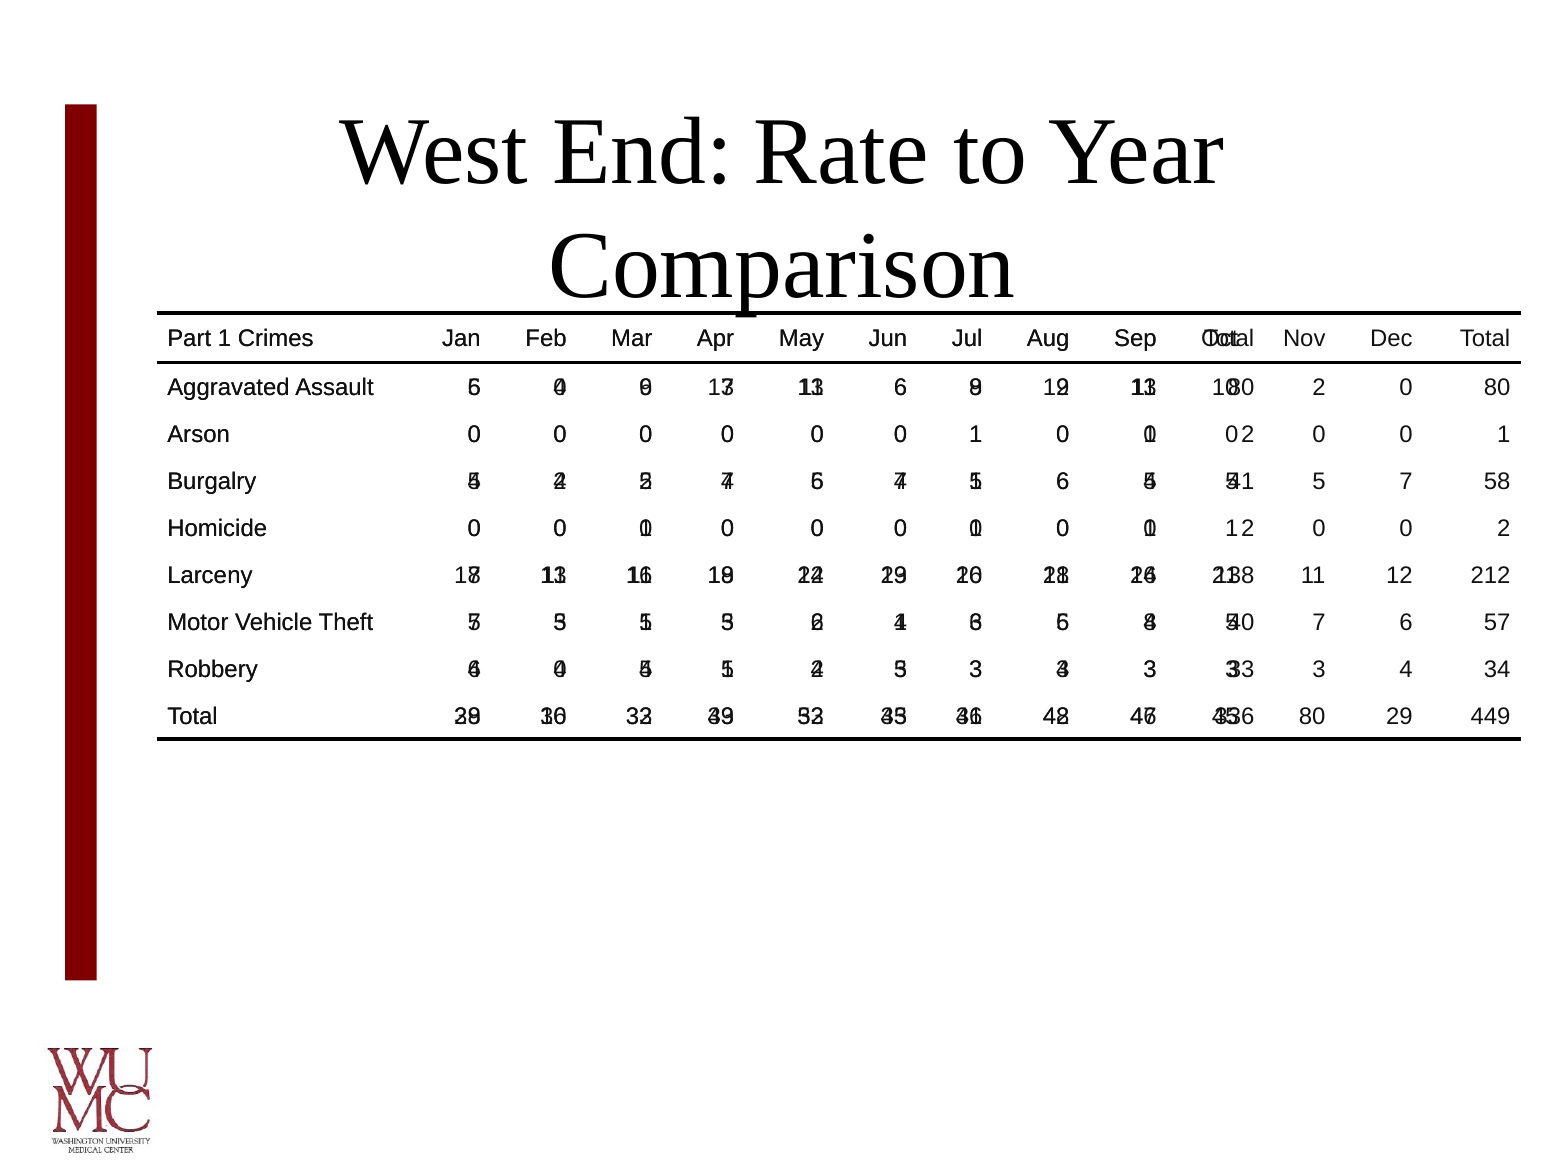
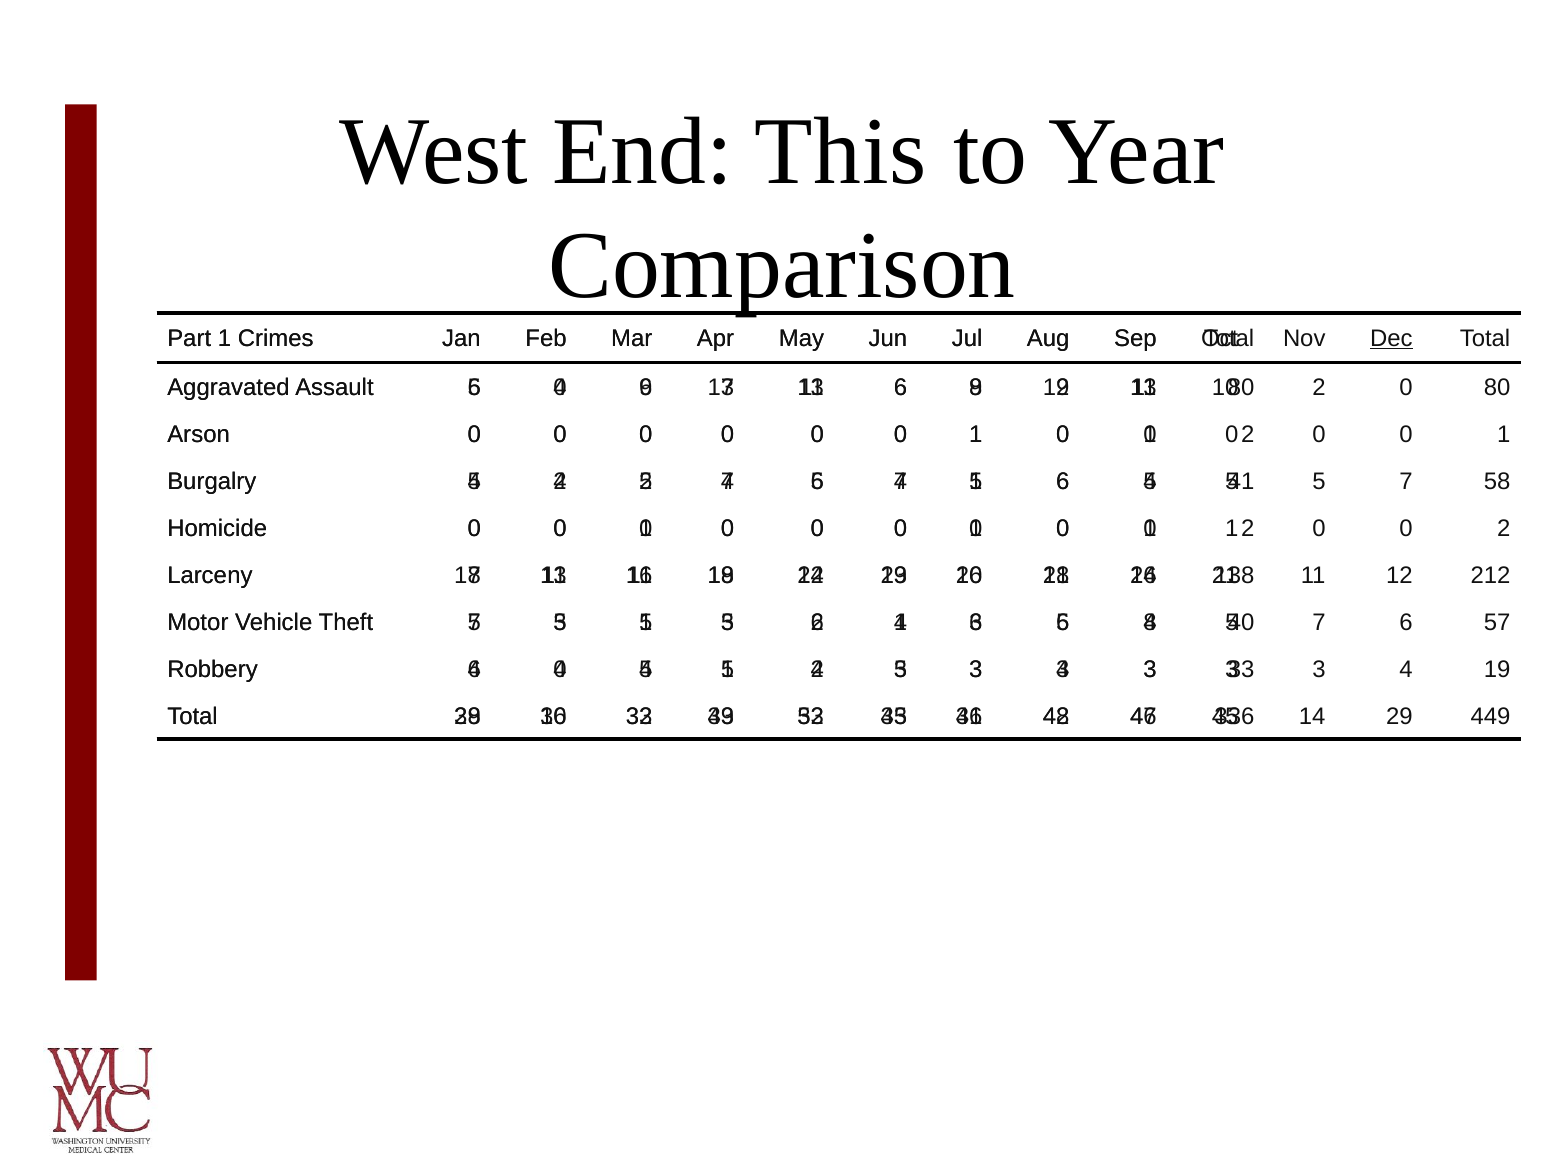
Rate: Rate -> This (841, 151)
Dec underline: none -> present (1391, 338)
4 34: 34 -> 19 (1497, 670)
80: 80 -> 14 (1312, 717)
